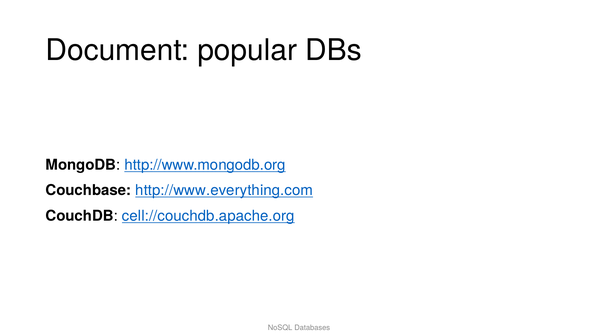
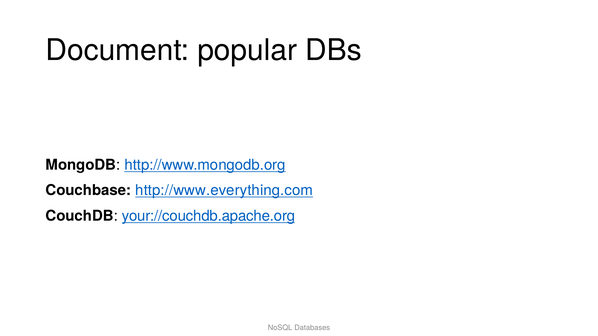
cell://couchdb.apache.org: cell://couchdb.apache.org -> your://couchdb.apache.org (208, 216)
